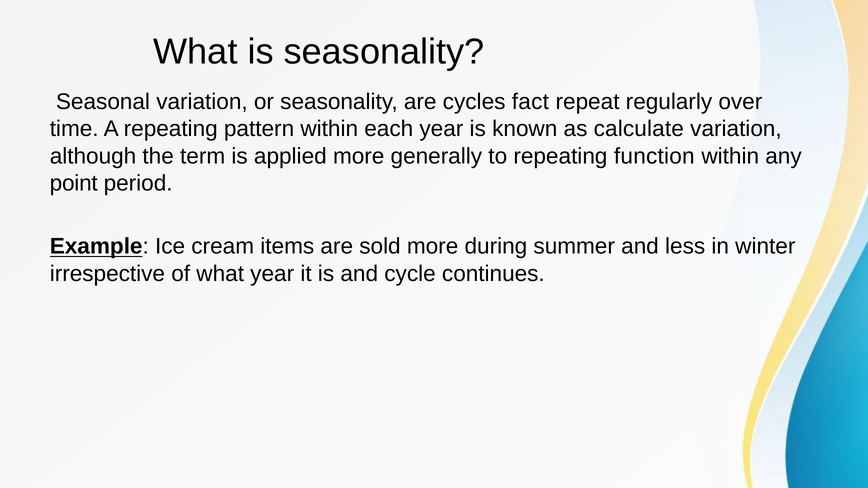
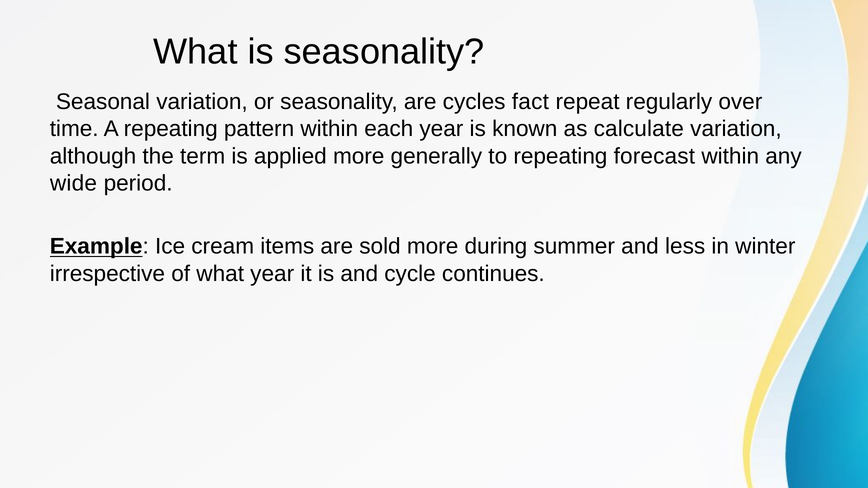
function: function -> forecast (654, 156)
point: point -> wide (73, 183)
